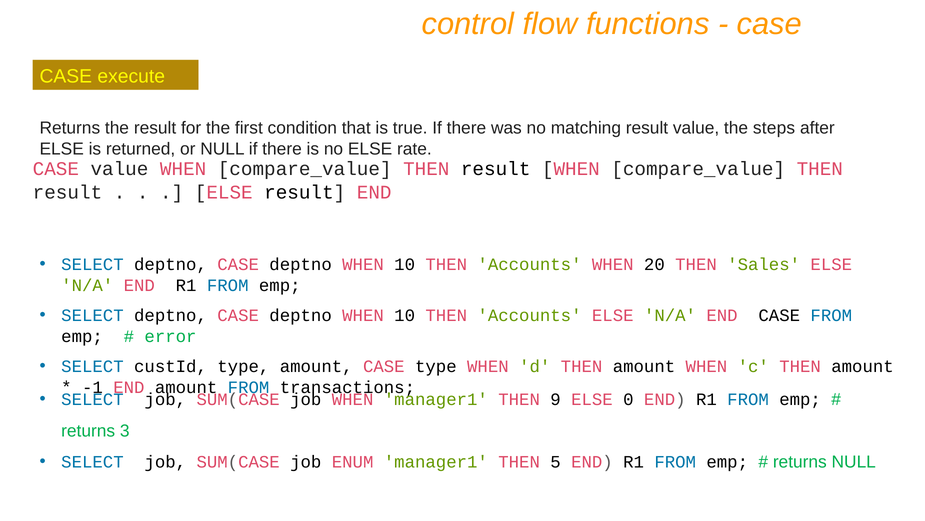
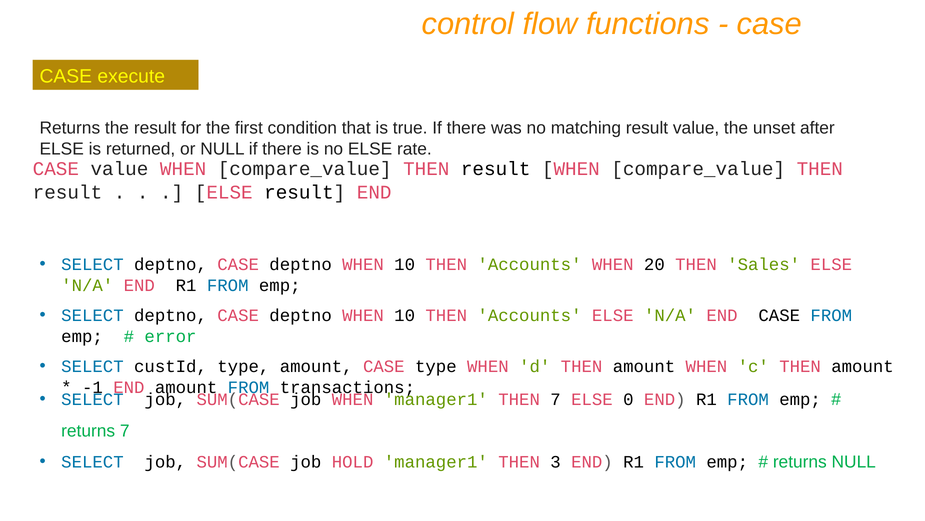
steps: steps -> unset (774, 128)
THEN 9: 9 -> 7 (556, 399)
returns 3: 3 -> 7 (125, 430)
ENUM: ENUM -> HOLD (353, 462)
5: 5 -> 3 (556, 462)
